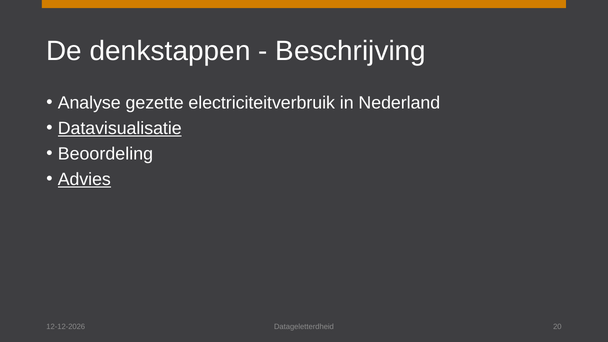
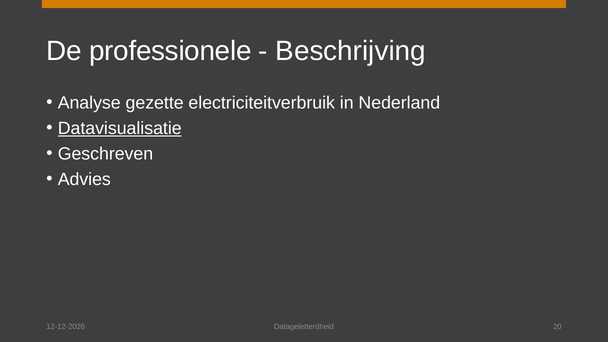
denkstappen: denkstappen -> professionele (170, 51)
Beoordeling: Beoordeling -> Geschreven (105, 154)
Advies underline: present -> none (84, 179)
